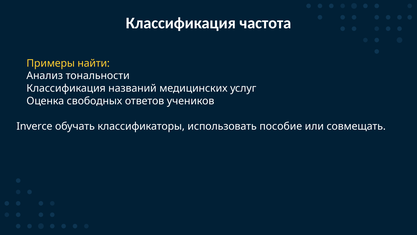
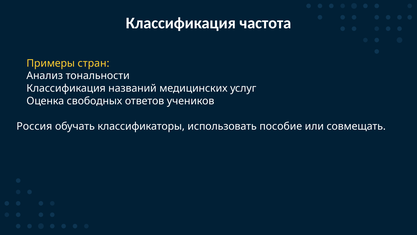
найти: найти -> стран (94, 63)
Inverce: Inverce -> Россия (34, 126)
